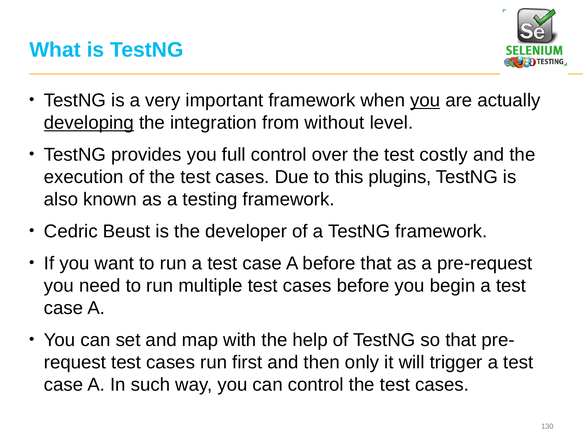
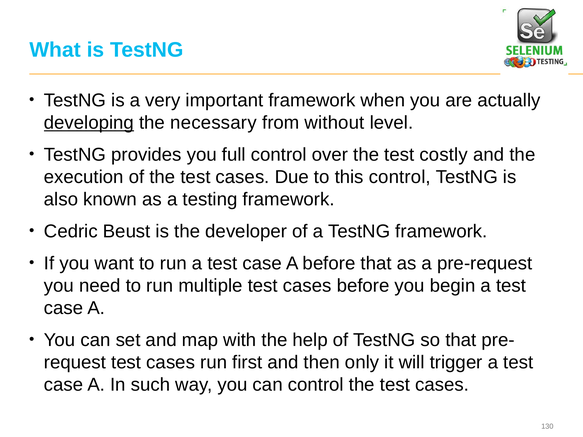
you underline: present -> none (425, 101)
integration: integration -> necessary (213, 123)
this plugins: plugins -> control (400, 177)
